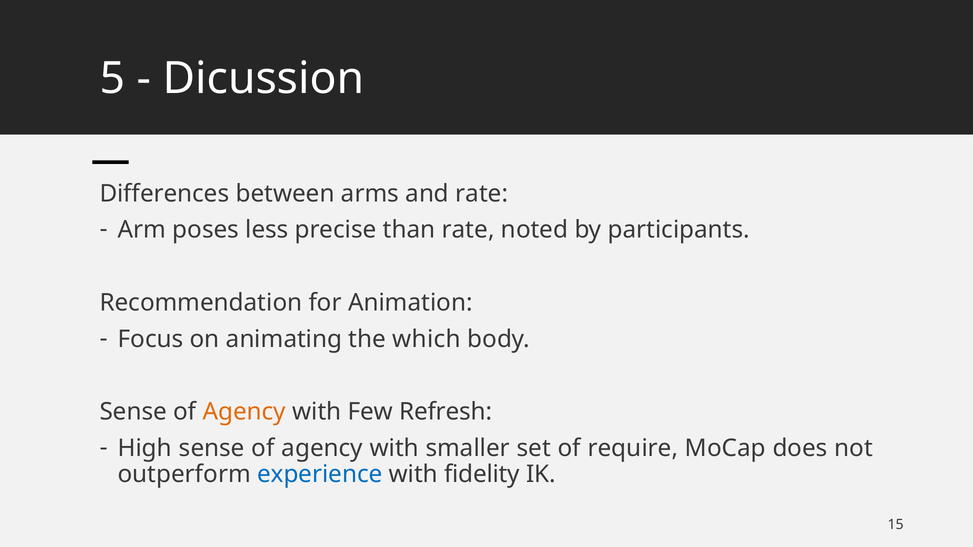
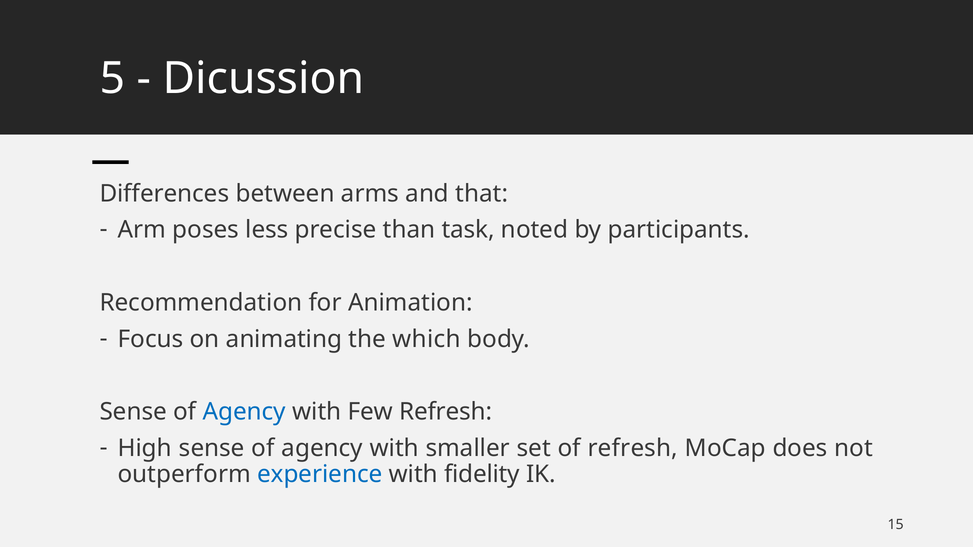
and rate: rate -> that (482, 194)
than rate: rate -> task (468, 230)
Agency colour: orange -> blue (244, 412)
of require: require -> refresh (633, 448)
